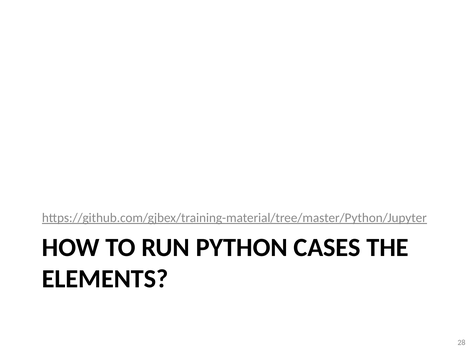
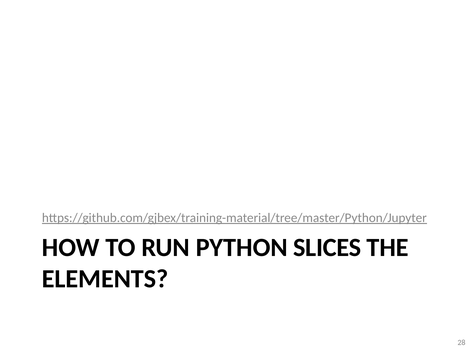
CASES: CASES -> SLICES (327, 247)
